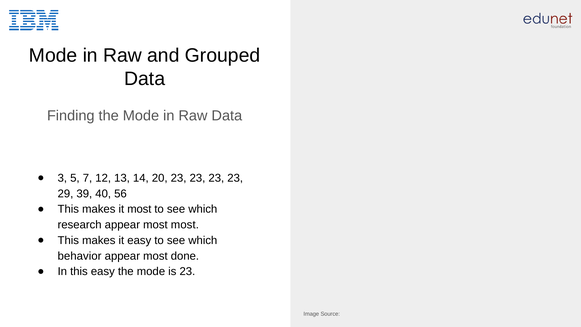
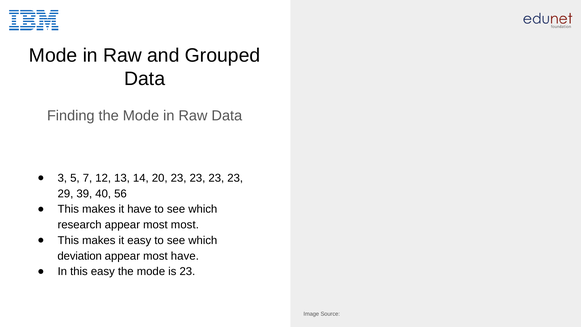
it most: most -> have (139, 209)
behavior: behavior -> deviation (80, 256)
most done: done -> have (185, 256)
